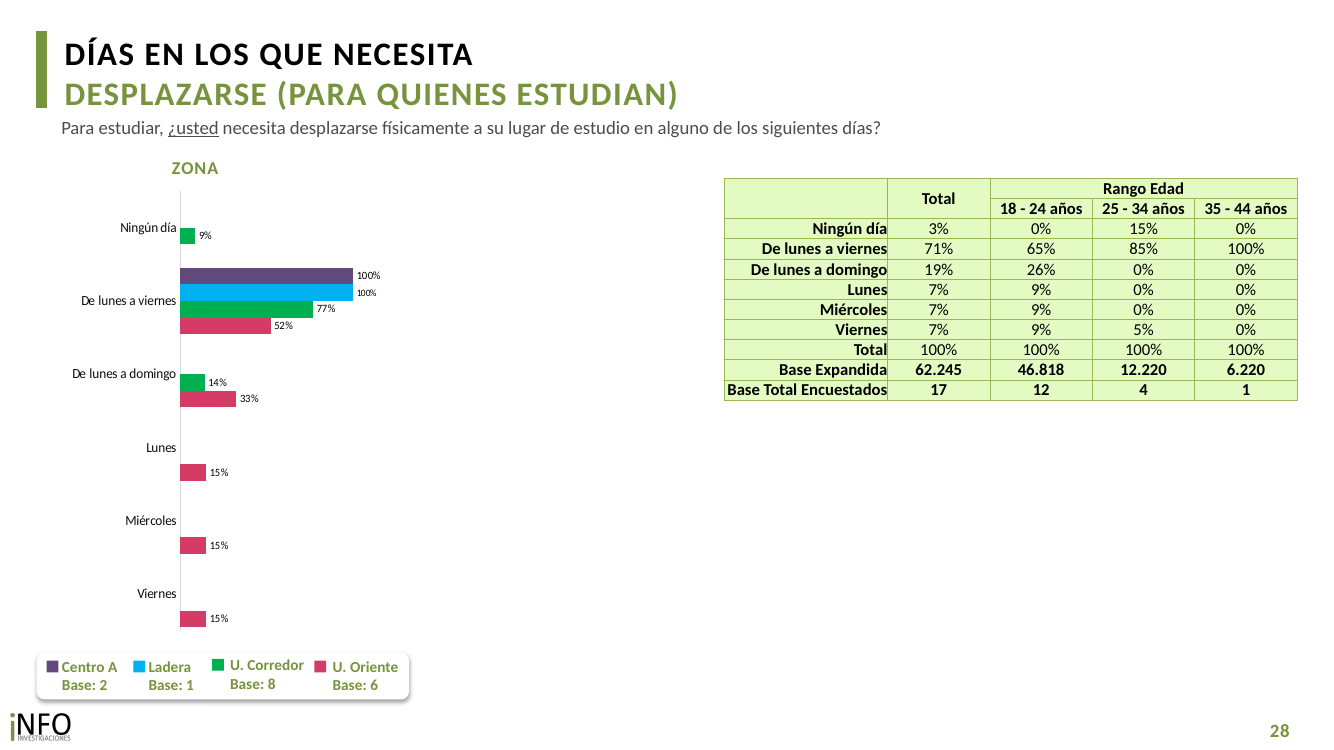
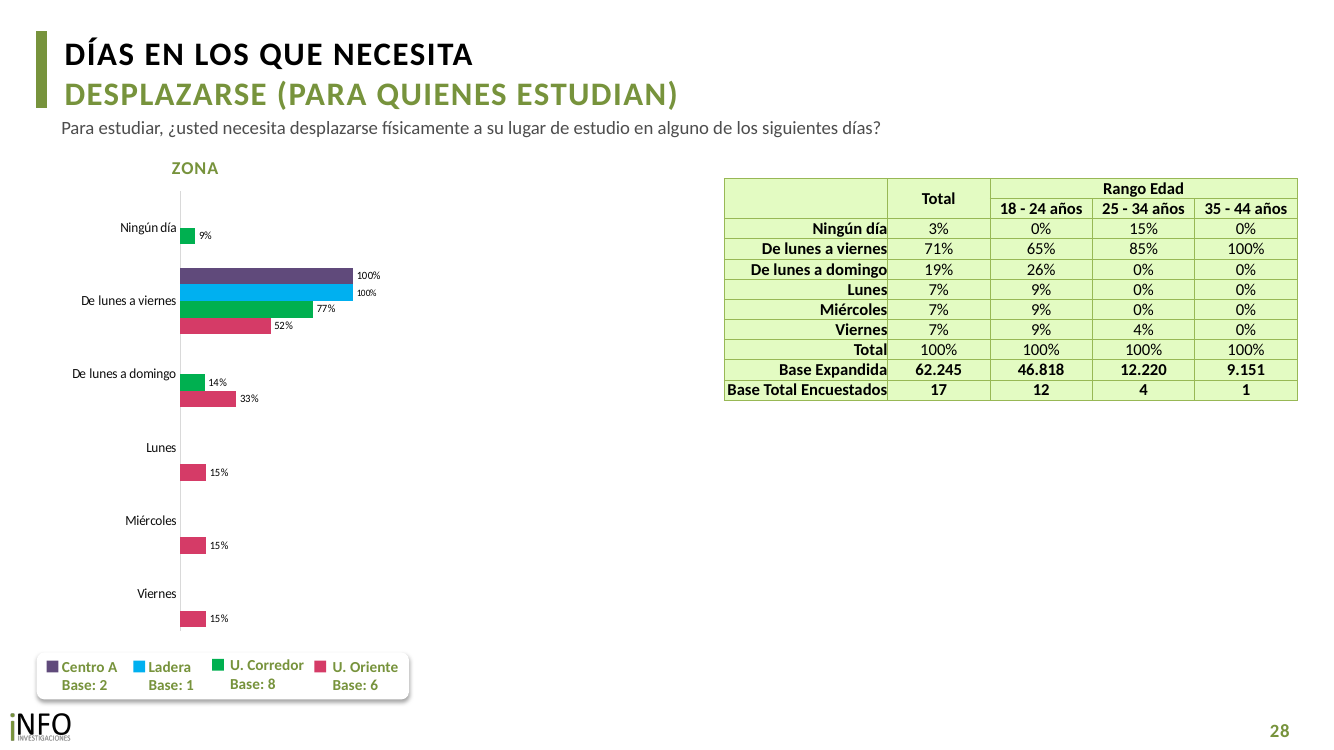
¿usted underline: present -> none (193, 129)
5%: 5% -> 4% (1144, 330)
6.220: 6.220 -> 9.151 (1246, 370)
